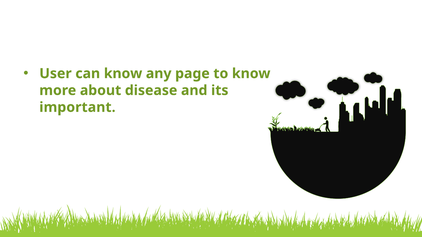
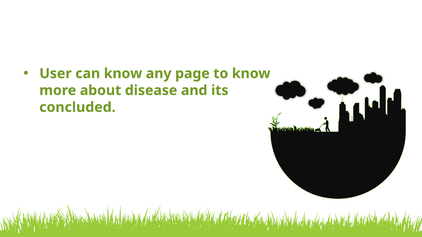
important: important -> concluded (77, 107)
